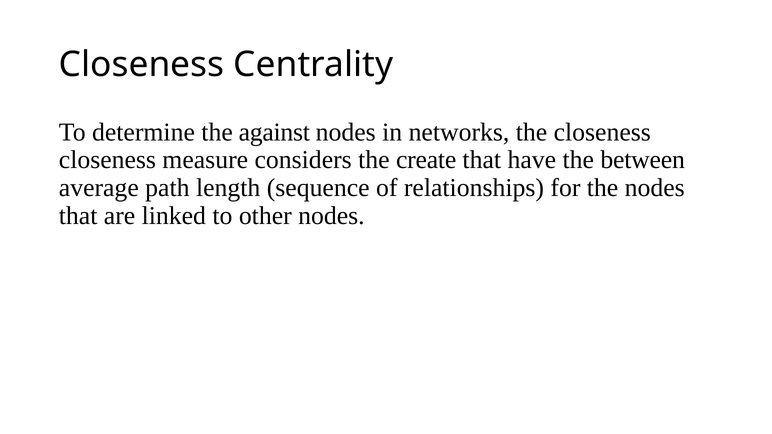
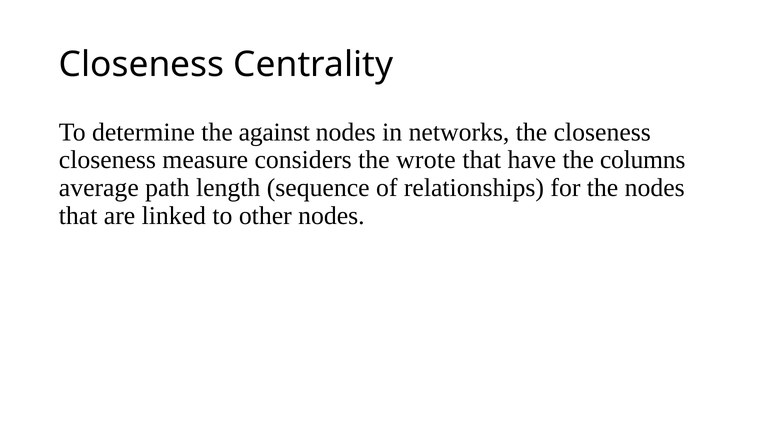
create: create -> wrote (426, 160)
between: between -> columns (643, 160)
